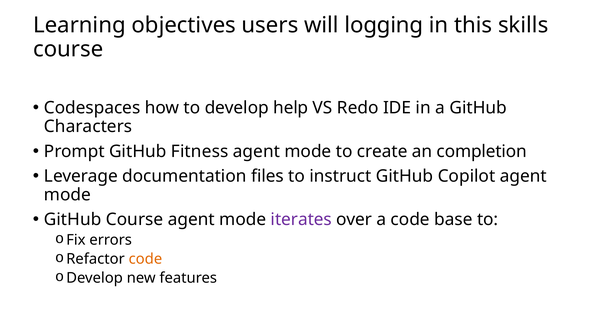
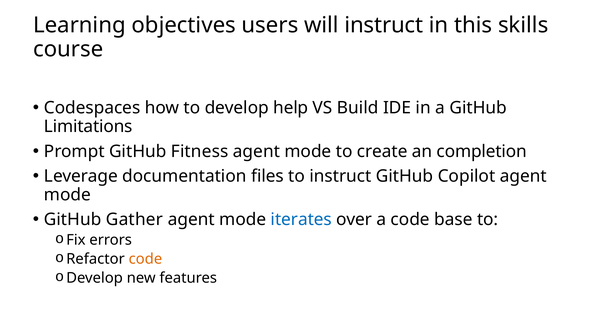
will logging: logging -> instruct (384, 25)
Redo: Redo -> Build (358, 108)
Characters: Characters -> Limitations (88, 127)
GitHub Course: Course -> Gather (134, 220)
iterates colour: purple -> blue (301, 220)
